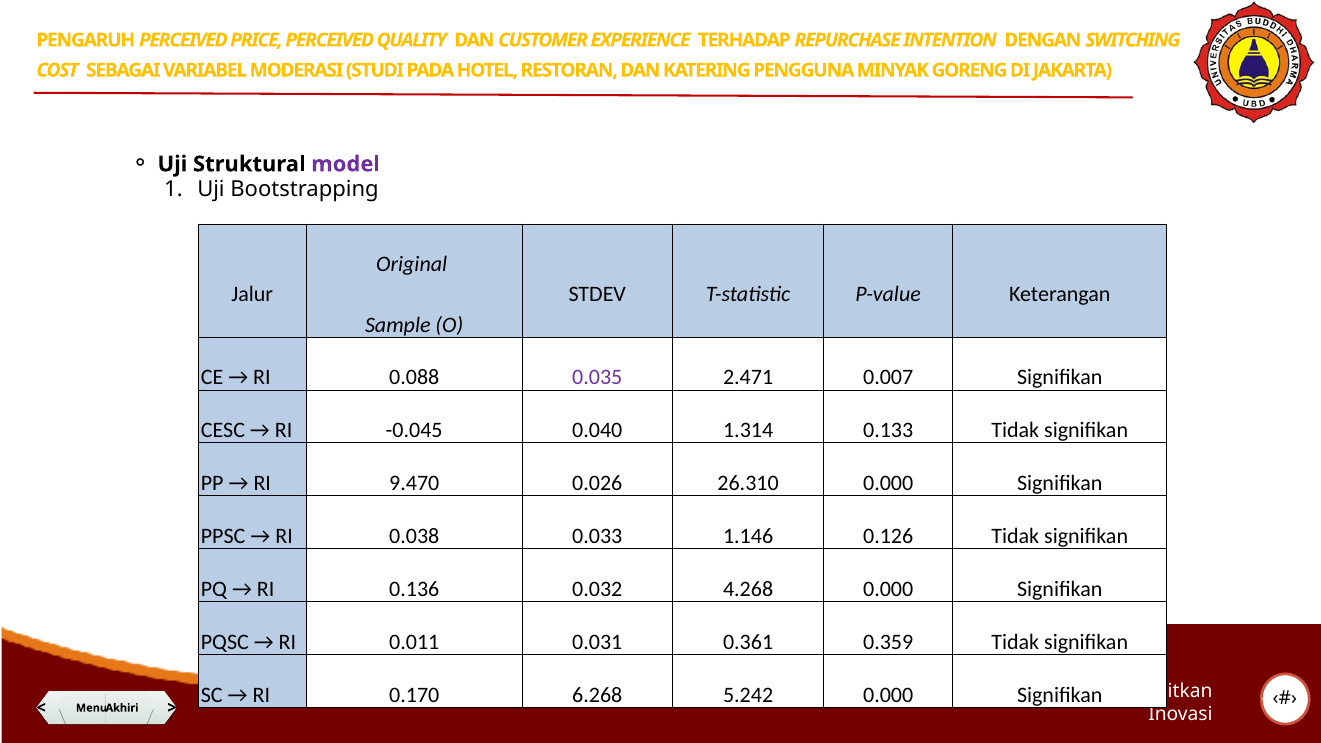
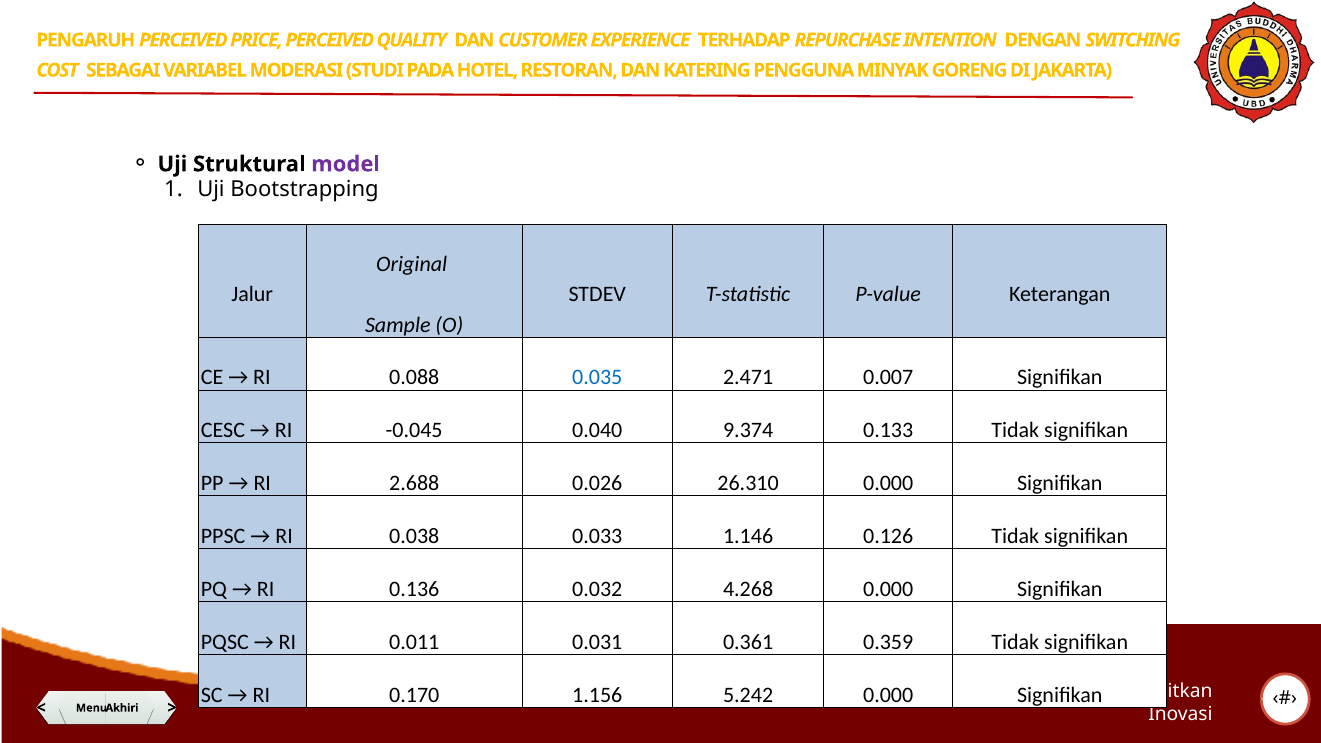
0.035 colour: purple -> blue (597, 378)
1.314: 1.314 -> 9.374 (748, 431)
9.470: 9.470 -> 2.688 (414, 483)
6.268: 6.268 -> 1.156 (597, 695)
